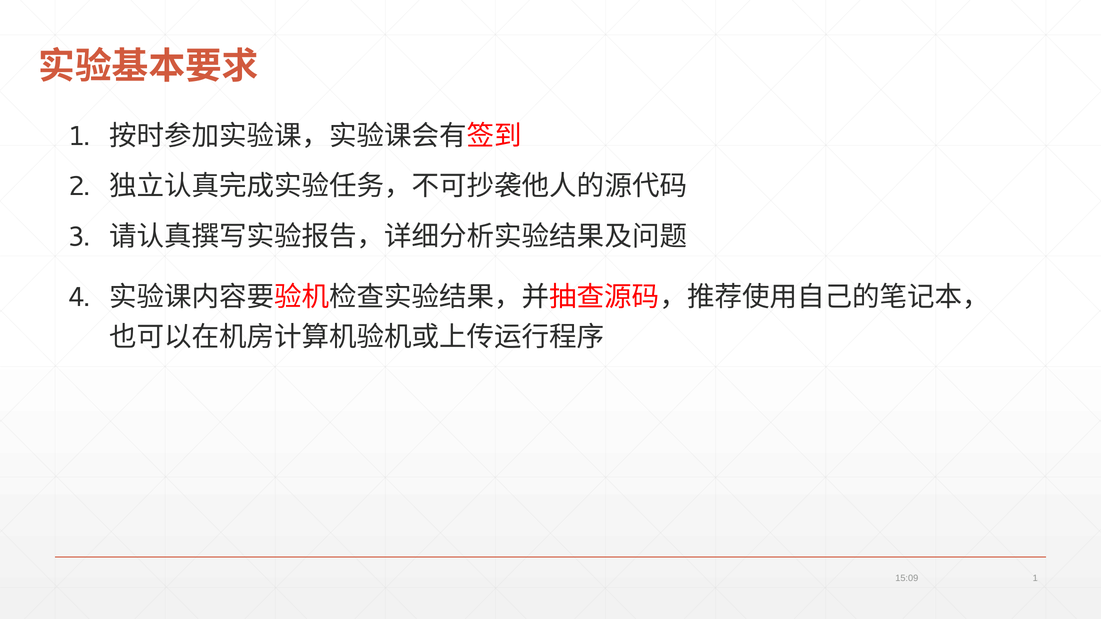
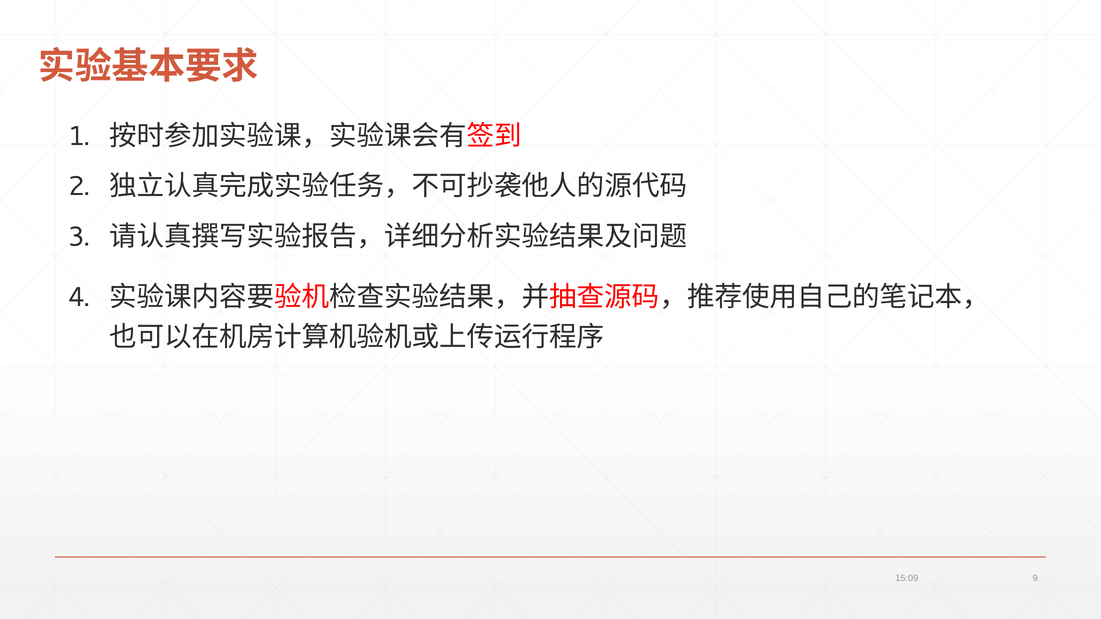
1: 1 -> 9 (1035, 579)
